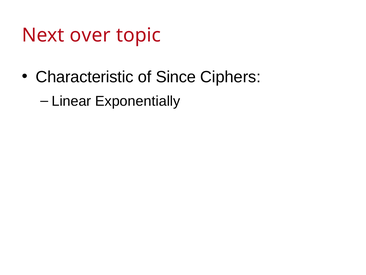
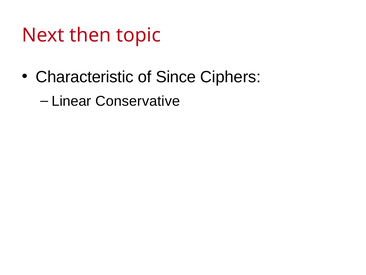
over: over -> then (90, 35)
Exponentially: Exponentially -> Conservative (138, 101)
